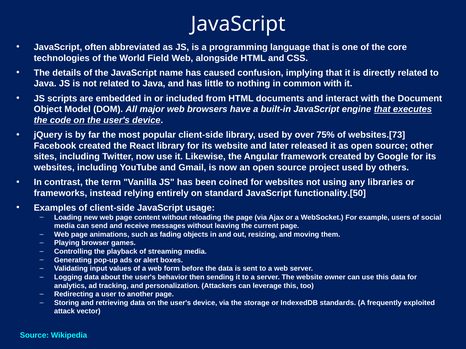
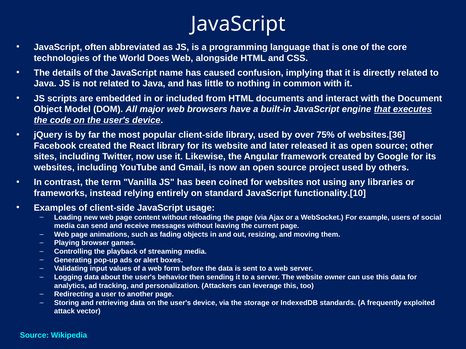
Field: Field -> Does (158, 58)
websites.[73: websites.[73 -> websites.[36 (377, 135)
functionality.[50: functionality.[50 -> functionality.[10 (330, 193)
